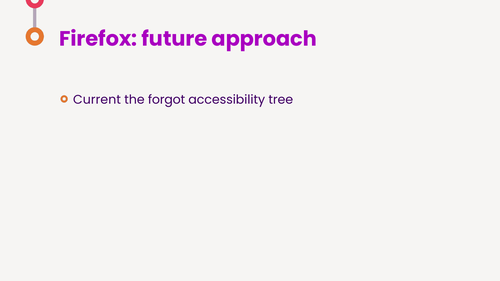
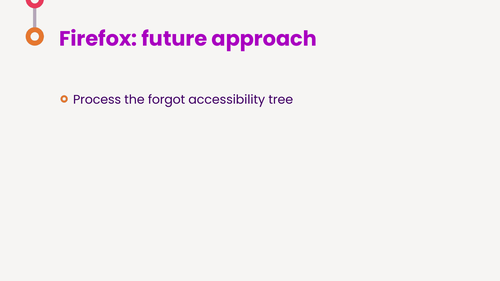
Current: Current -> Process (97, 100)
